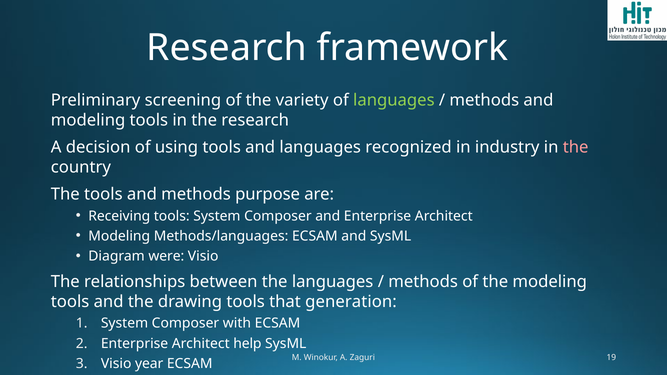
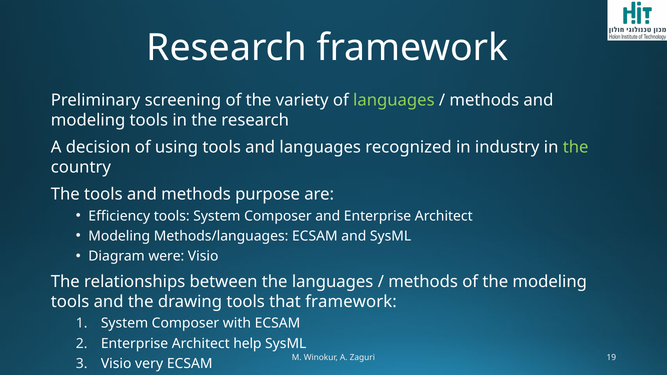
the colour: pink -> light green (576, 148)
Receiving: Receiving -> Efficiency (119, 216)
that generation: generation -> framework (351, 302)
year: year -> very (149, 364)
